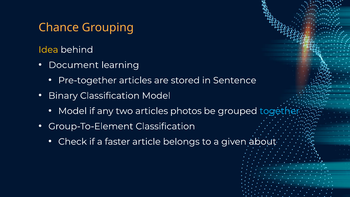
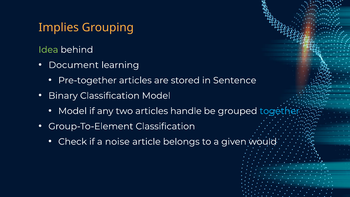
Chance: Chance -> Implies (59, 27)
Idea colour: yellow -> light green (48, 50)
photos: photos -> handle (186, 111)
faster: faster -> noise (117, 142)
about: about -> would (263, 142)
